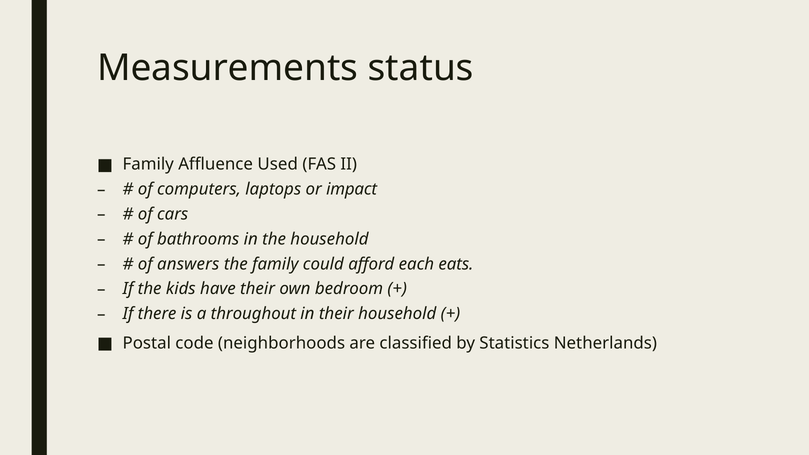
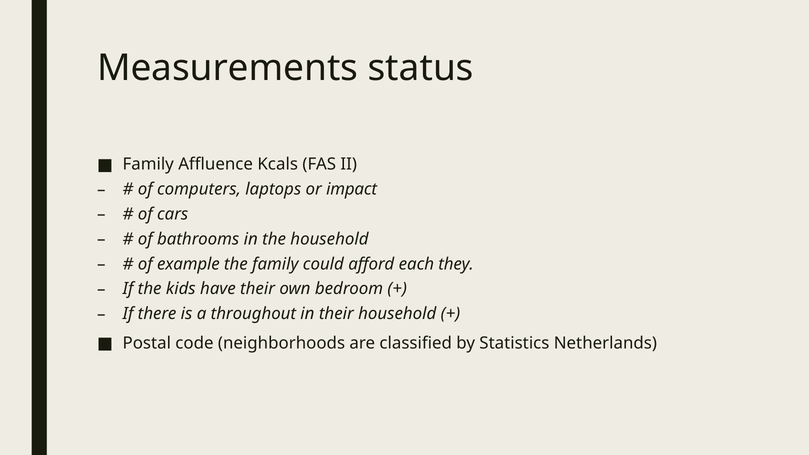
Used: Used -> Kcals (278, 164)
answers: answers -> example (188, 264)
eats: eats -> they (456, 264)
